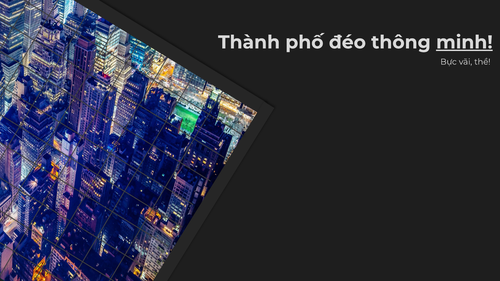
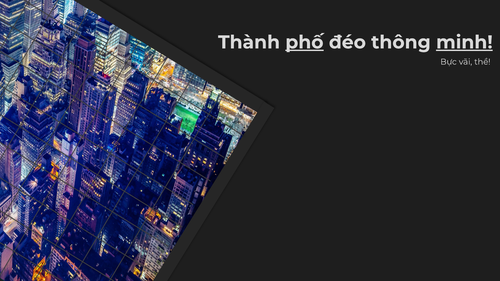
phố underline: none -> present (304, 42)
